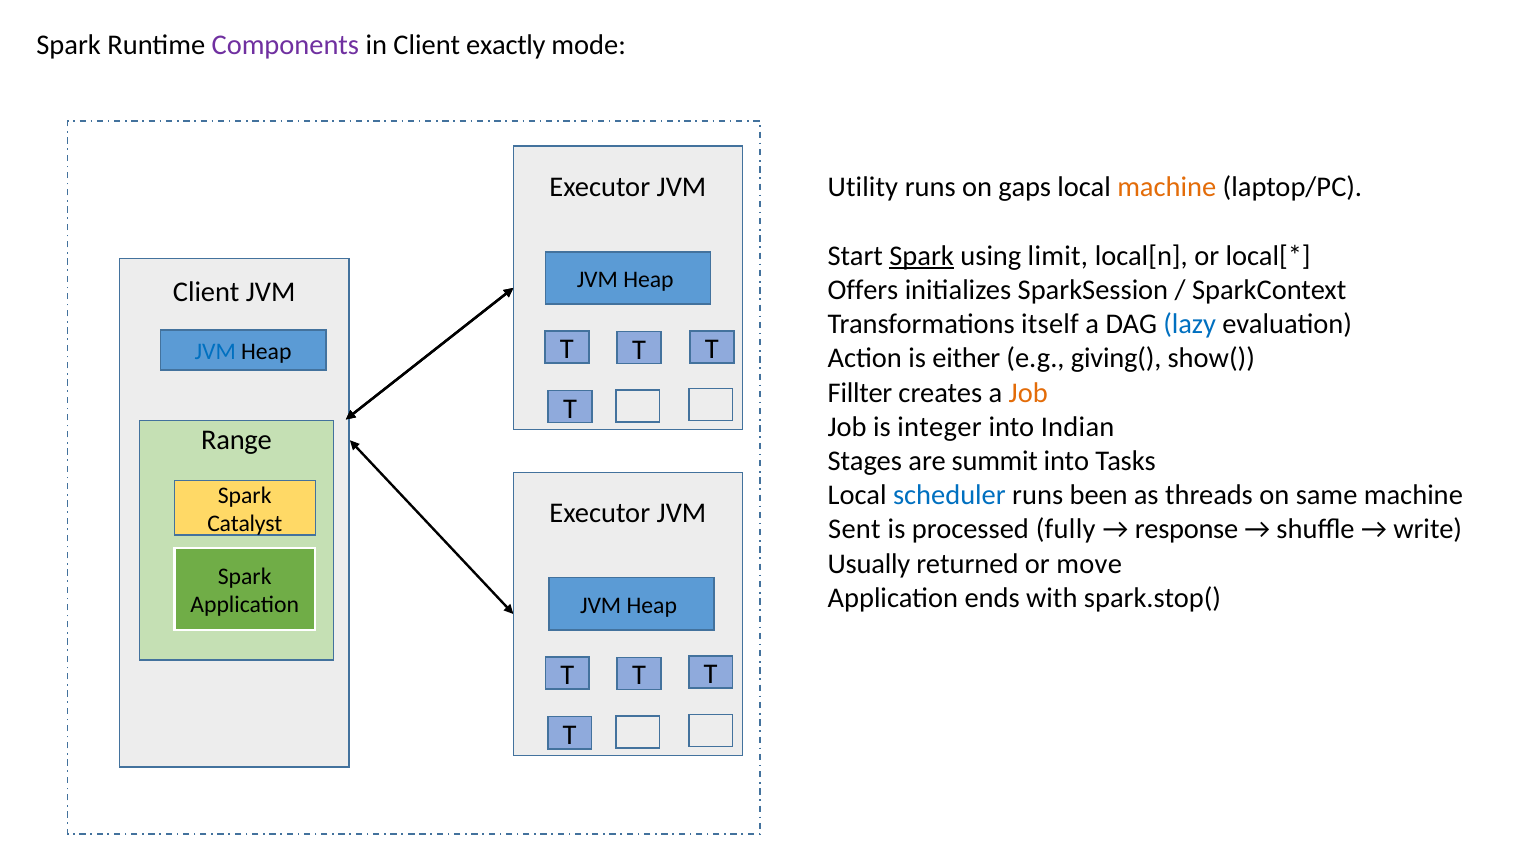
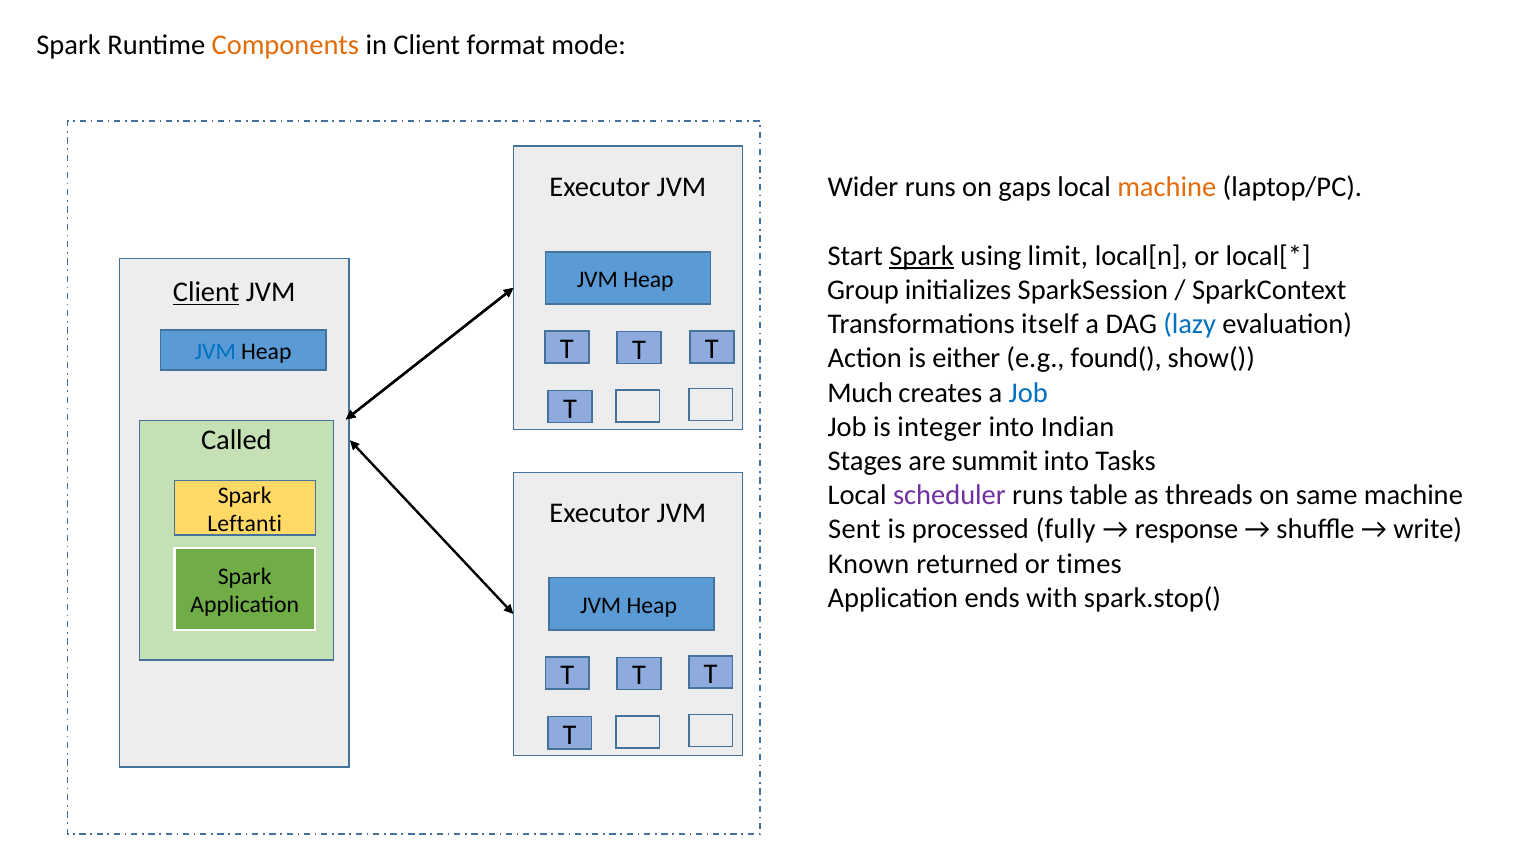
Components colour: purple -> orange (285, 45)
exactly: exactly -> format (506, 45)
Utility: Utility -> Wider (863, 187)
Offers: Offers -> Group (863, 290)
Client underline: none -> present (206, 292)
giving(: giving( -> found( (1116, 358)
Fillter: Fillter -> Much (860, 393)
Job colour: orange -> blue (1028, 393)
Range: Range -> Called (236, 440)
scheduler colour: blue -> purple (949, 495)
been: been -> table (1099, 495)
Catalyst: Catalyst -> Leftanti (245, 524)
Usually: Usually -> Known (869, 564)
move: move -> times (1089, 564)
